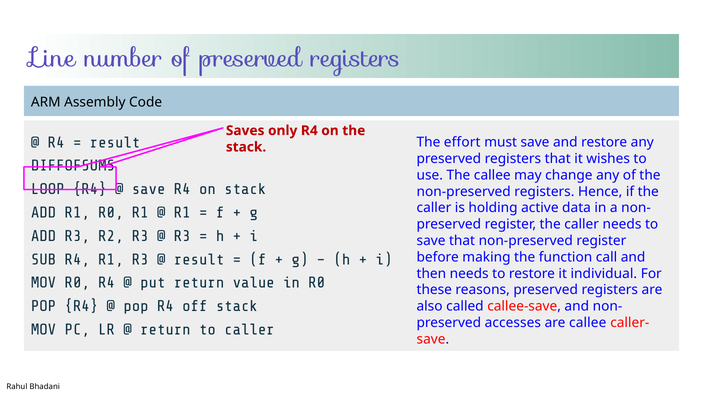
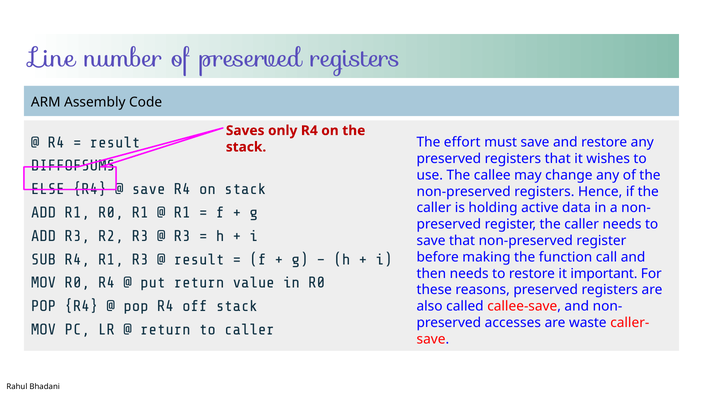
LOOP: LOOP -> ELSE (48, 189)
individual: individual -> important (604, 274)
are callee: callee -> waste (588, 323)
